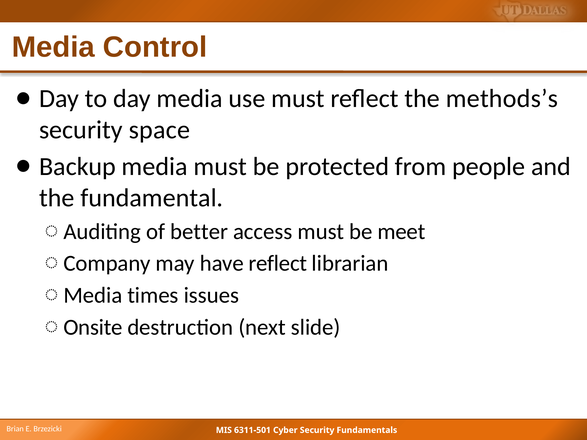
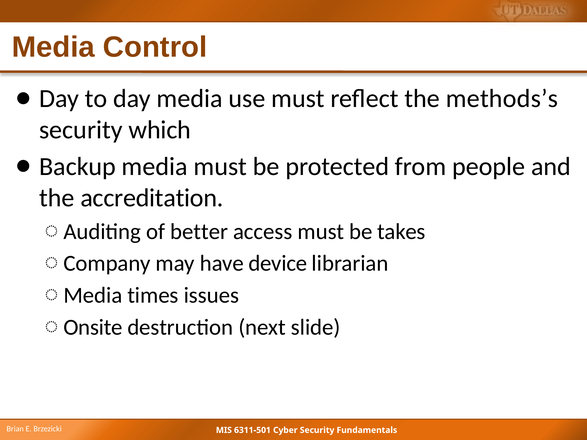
space: space -> which (160, 130)
fundamental: fundamental -> accreditation (152, 198)
meet: meet -> takes (401, 232)
have reflect: reflect -> device (278, 264)
